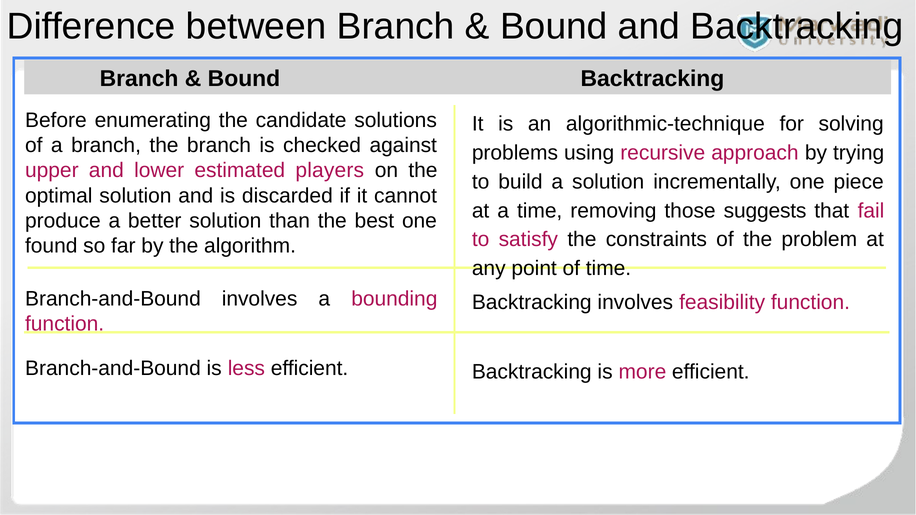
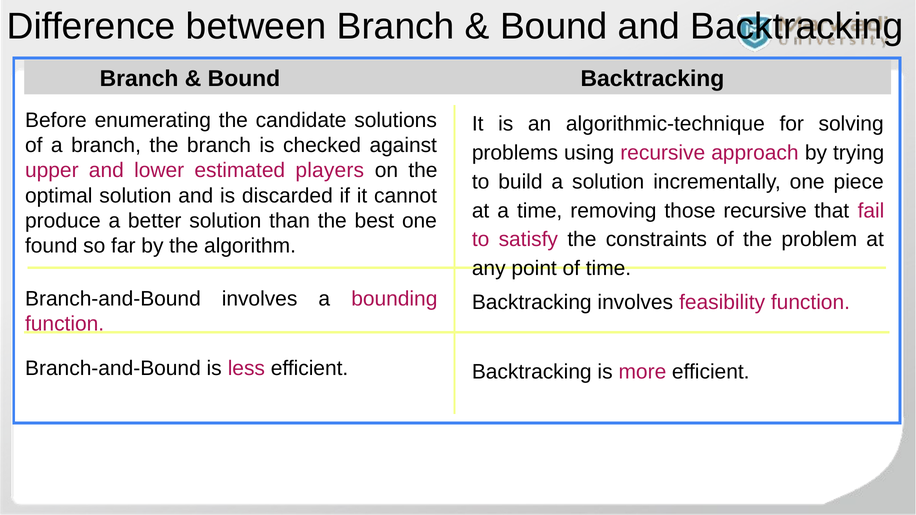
those suggests: suggests -> recursive (765, 211)
